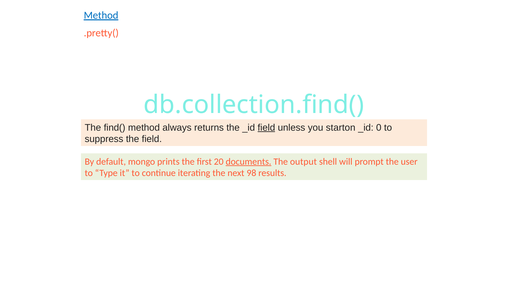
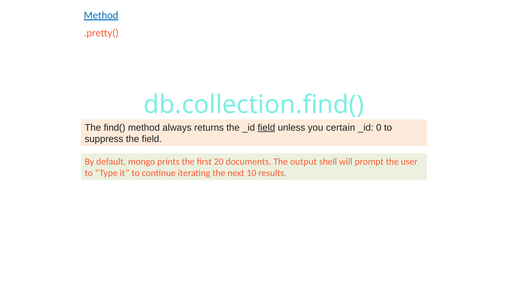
starton: starton -> certain (341, 128)
documents underline: present -> none (249, 162)
98: 98 -> 10 (251, 173)
